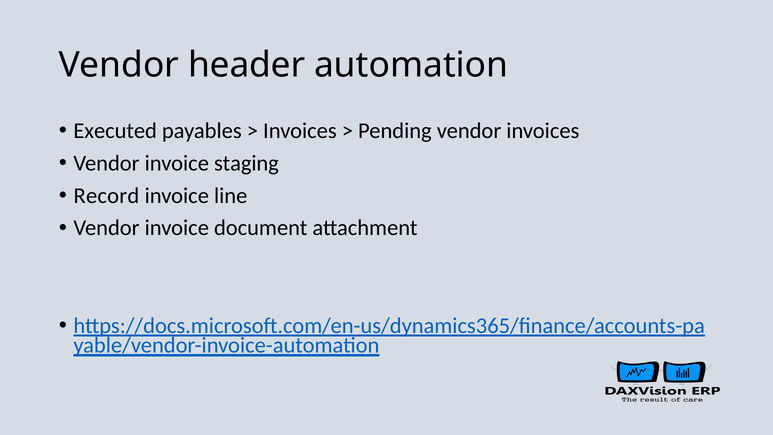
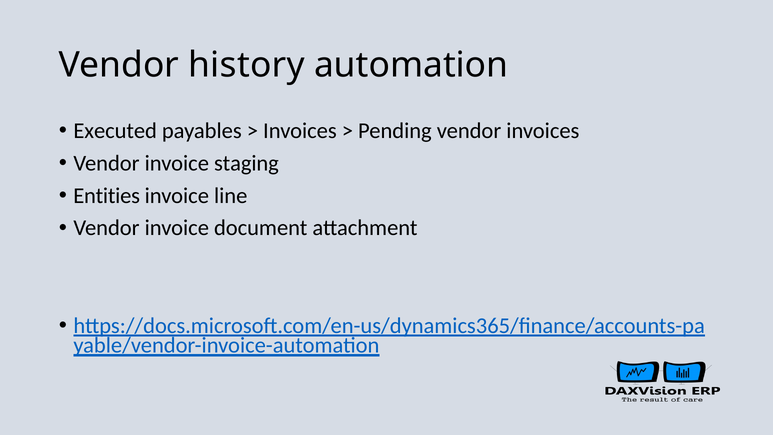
header: header -> history (247, 65)
Record: Record -> Entities (107, 196)
